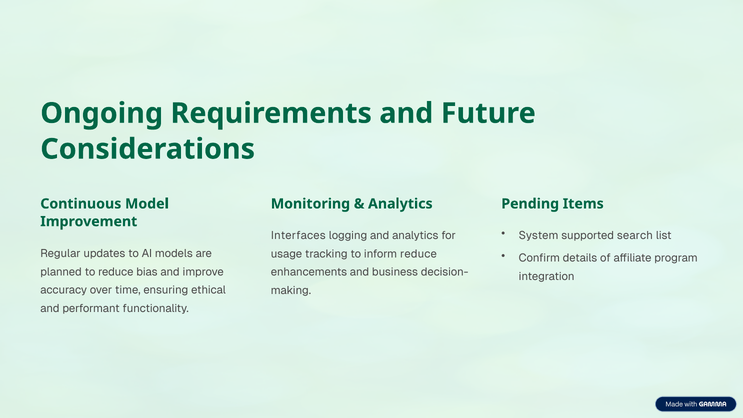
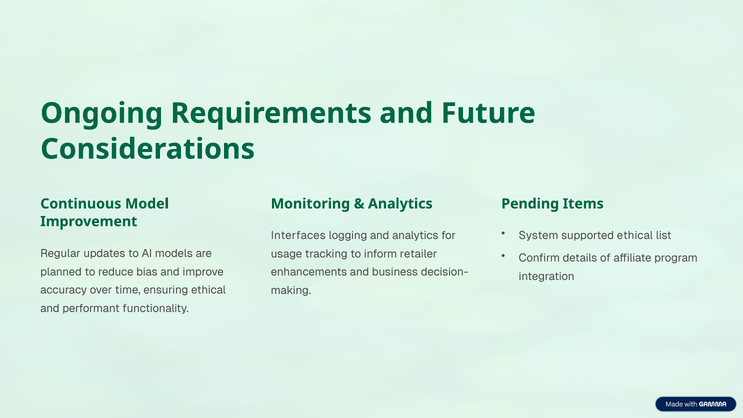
supported search: search -> ethical (635, 235)
inform reduce: reduce -> retailer (419, 254)
